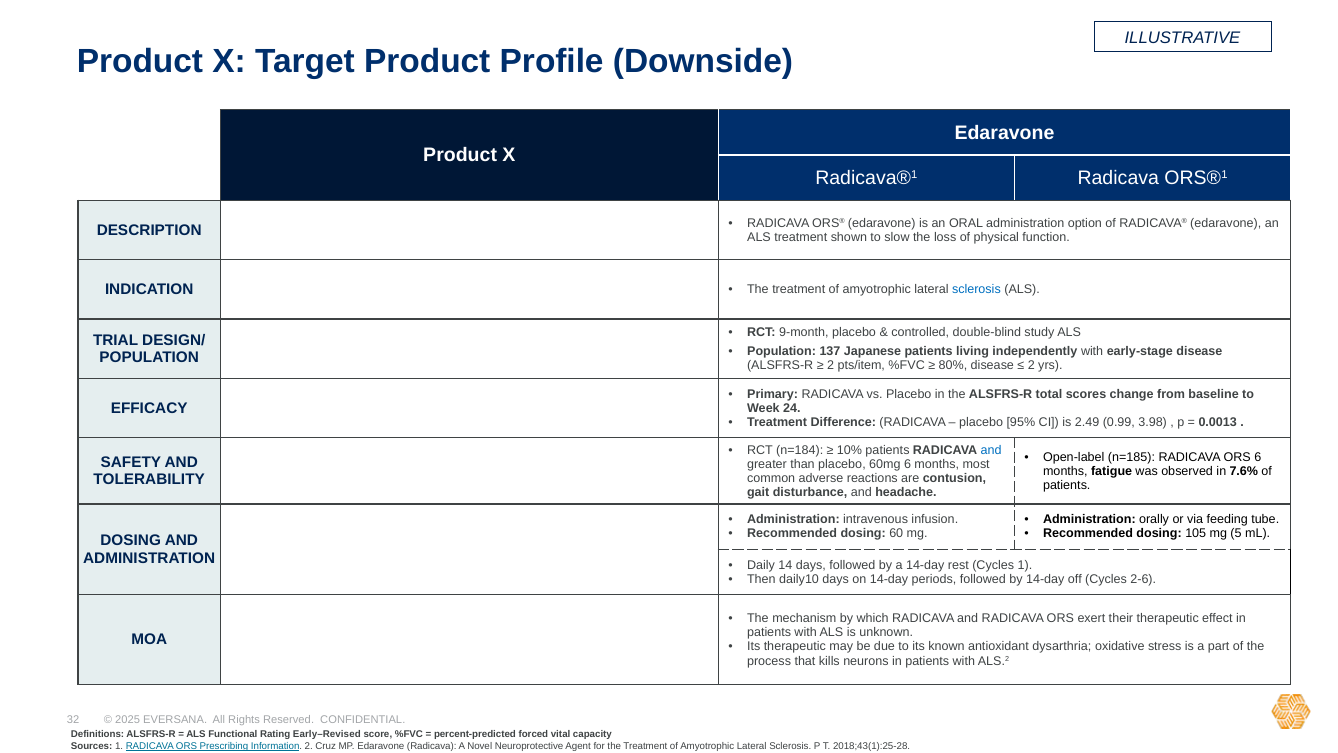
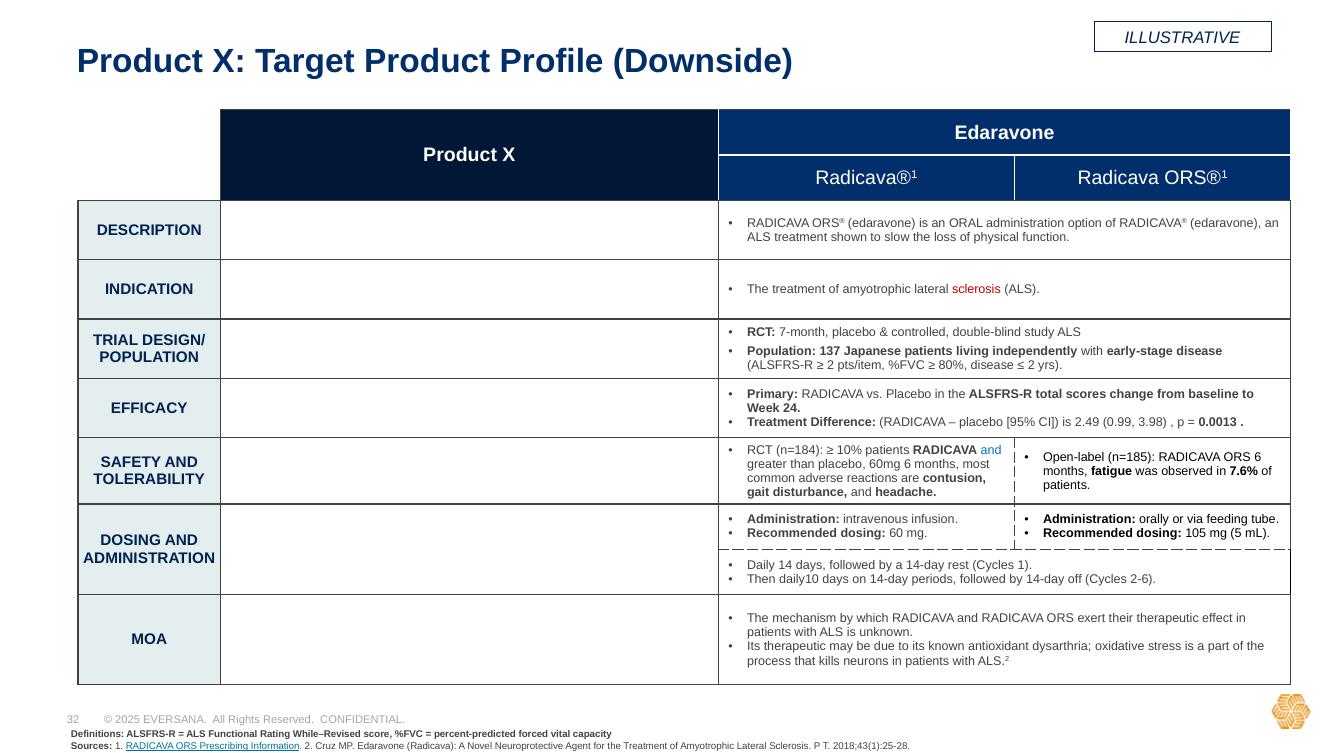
sclerosis colour: blue -> red (976, 289)
9-month: 9-month -> 7-month (804, 332)
Early–Revised: Early–Revised -> While–Revised (327, 734)
